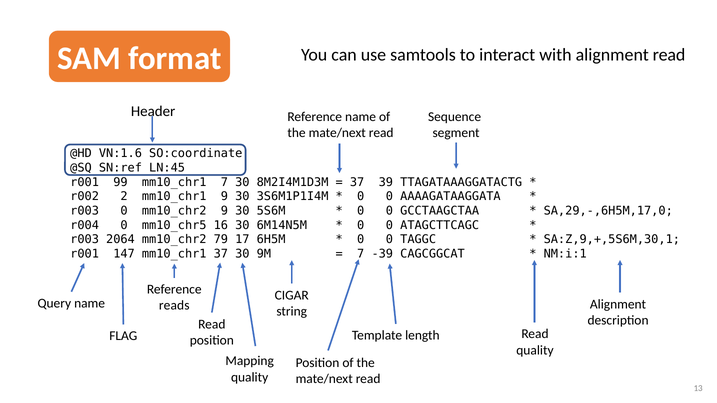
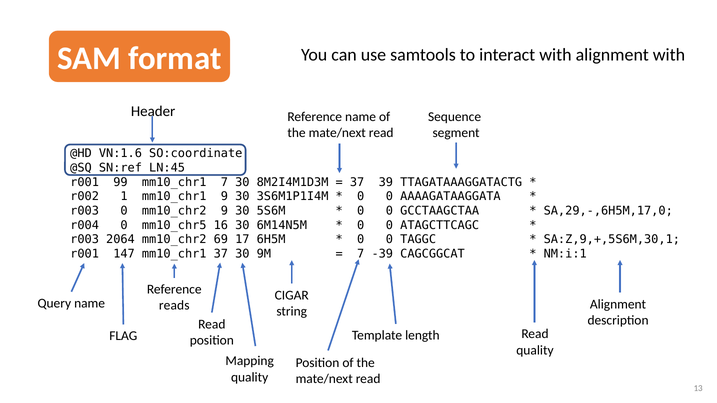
alignment read: read -> with (669, 55)
2: 2 -> 1 (124, 197)
79: 79 -> 69 (221, 240)
